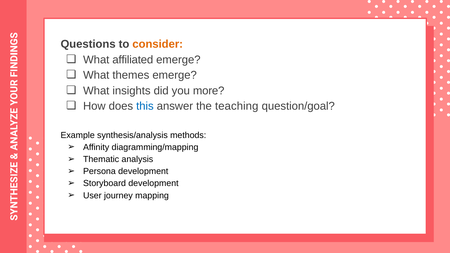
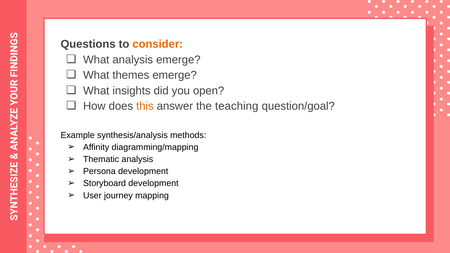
What affiliated: affiliated -> analysis (133, 60)
more: more -> open (209, 91)
this colour: blue -> orange (145, 106)
